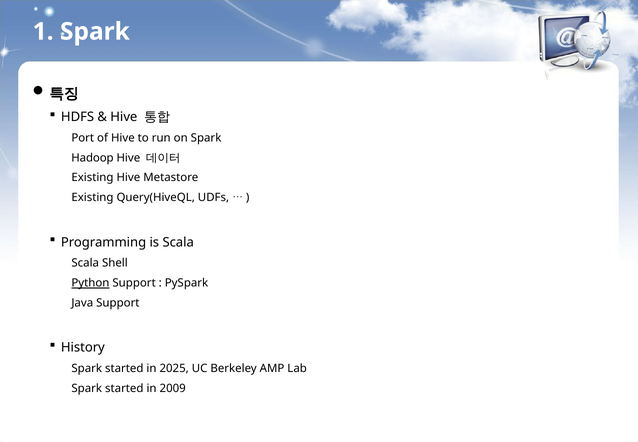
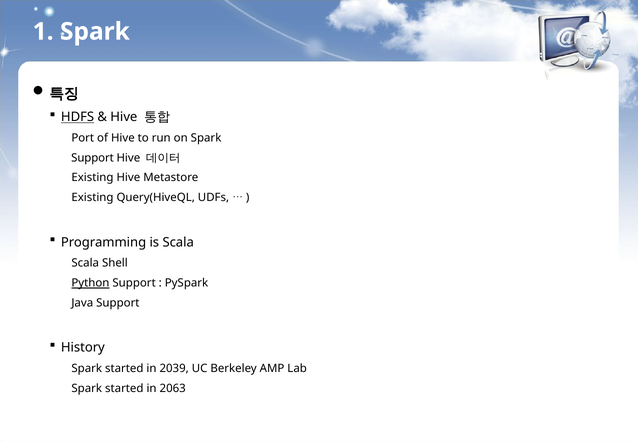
HDFS underline: none -> present (78, 117)
Hadoop: Hadoop -> Support (92, 158)
2025: 2025 -> 2039 (174, 368)
2009: 2009 -> 2063 (173, 388)
